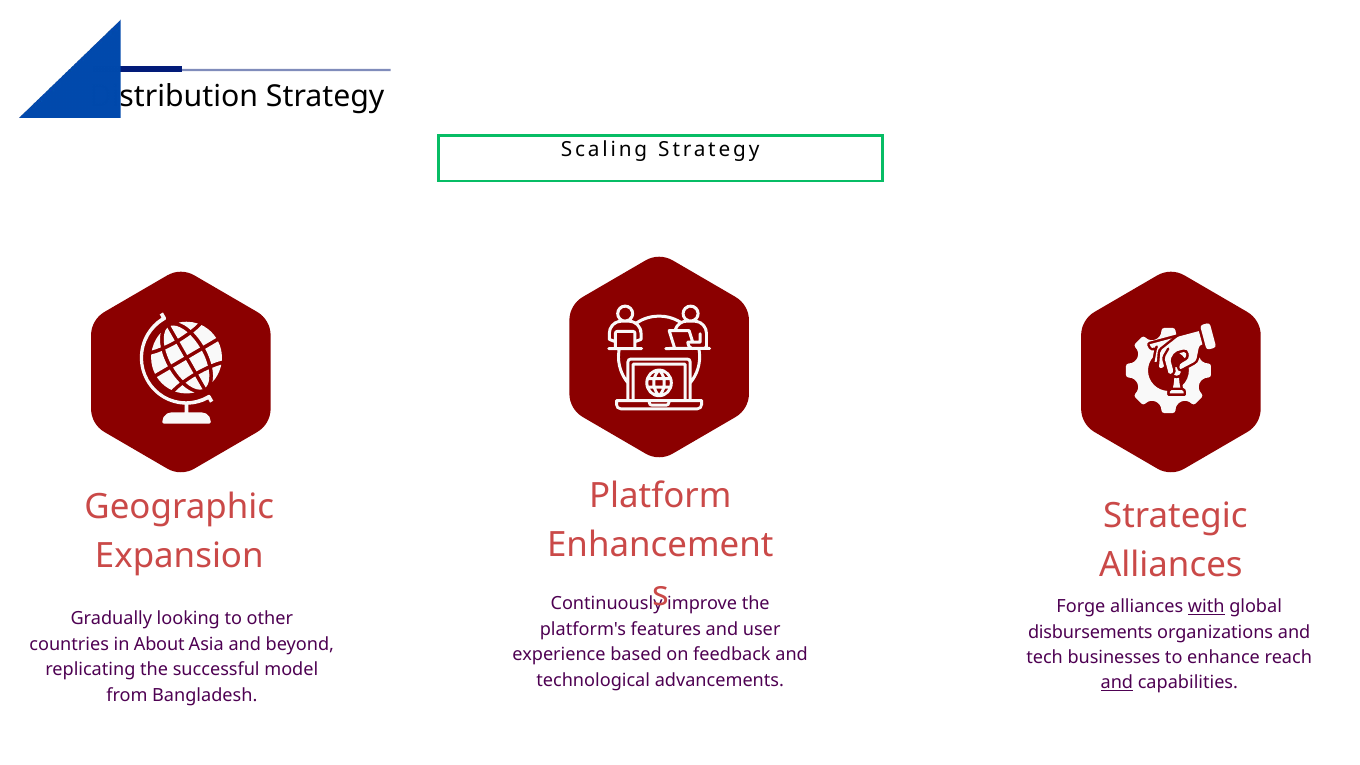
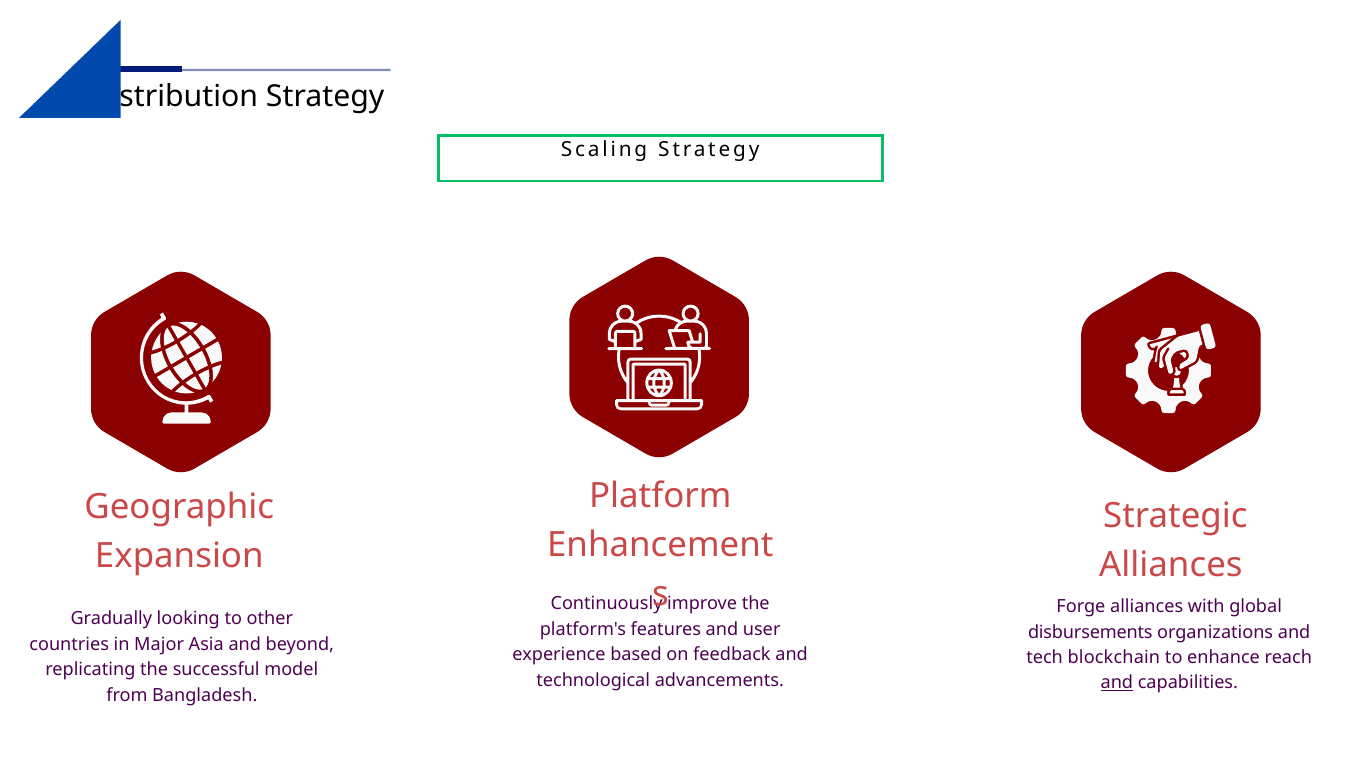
with underline: present -> none (1206, 607)
About: About -> Major (159, 644)
businesses: businesses -> blockchain (1114, 658)
